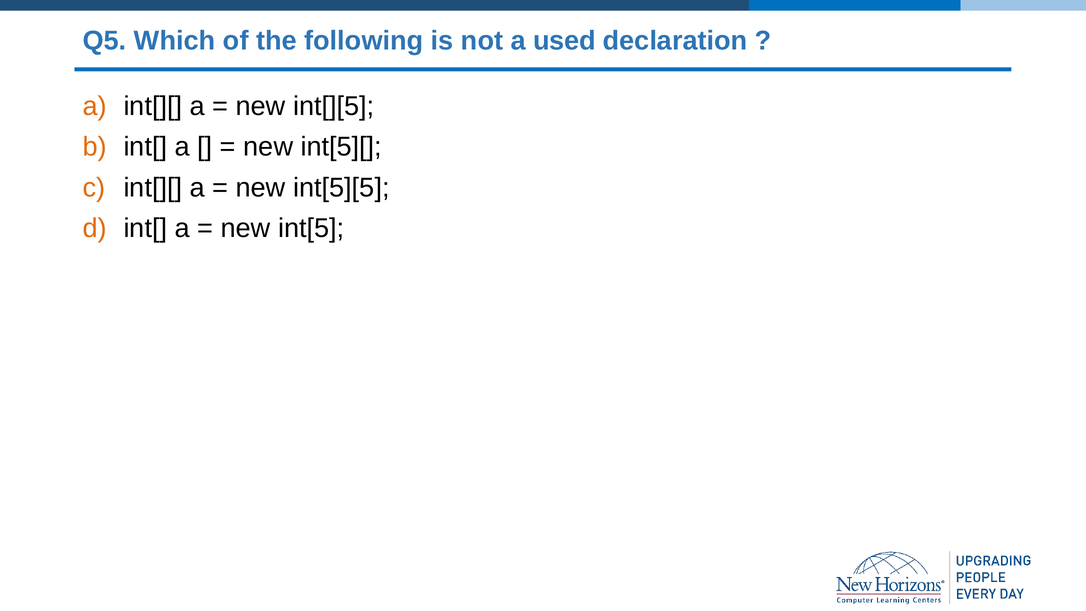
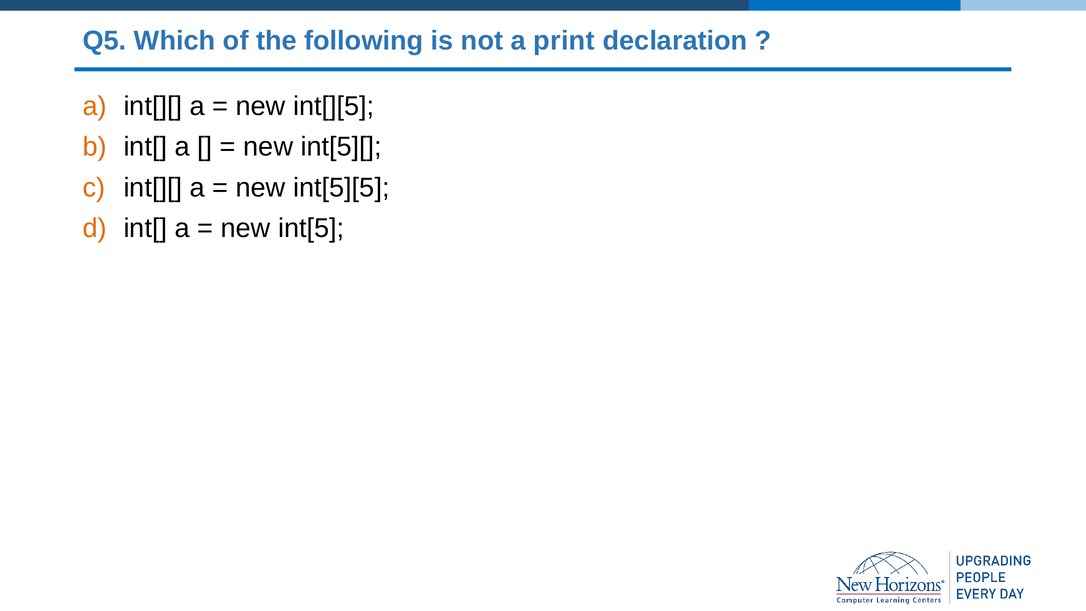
used: used -> print (564, 41)
